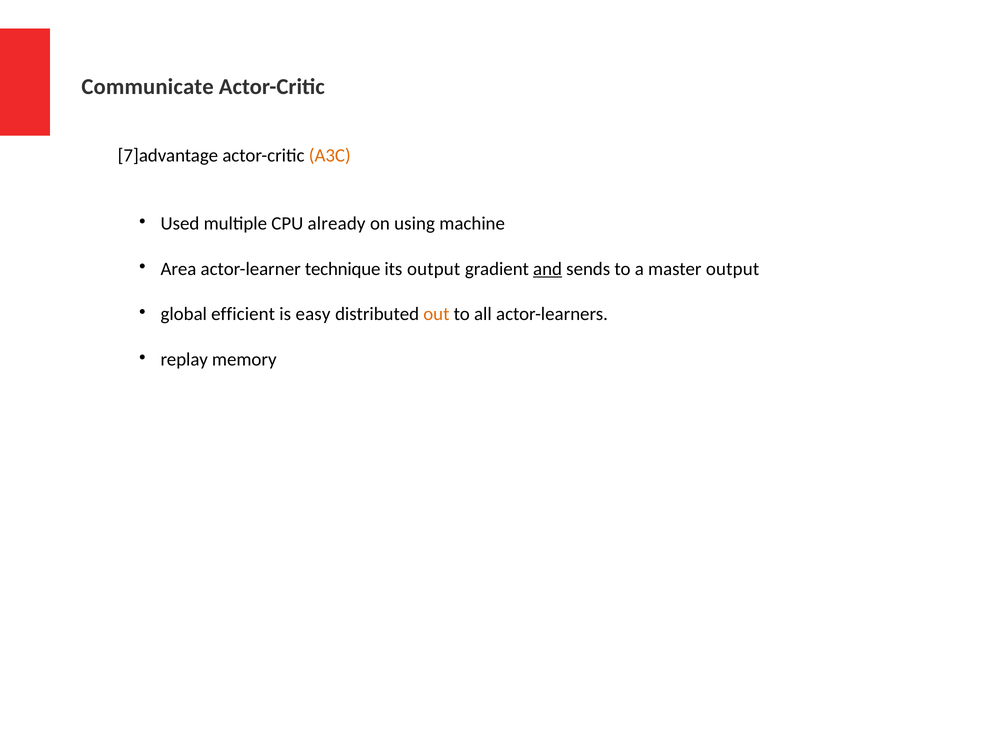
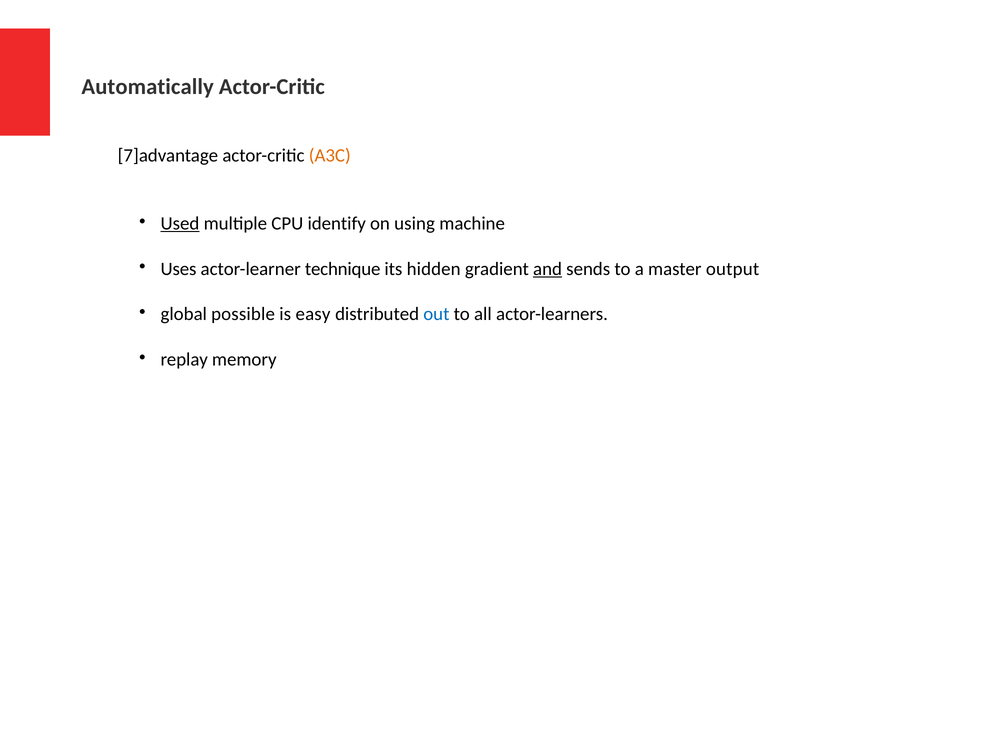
Communicate: Communicate -> Automatically (148, 87)
Used underline: none -> present (180, 223)
already: already -> identify (337, 223)
Area: Area -> Uses (179, 269)
its output: output -> hidden (434, 269)
efficient: efficient -> possible (243, 314)
out colour: orange -> blue (436, 314)
